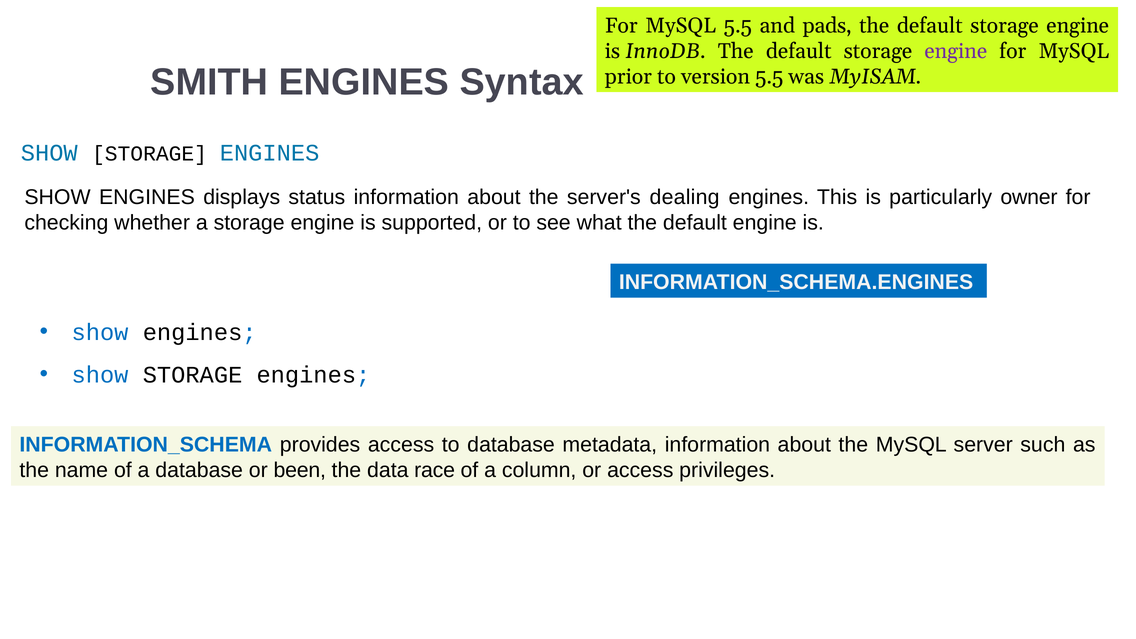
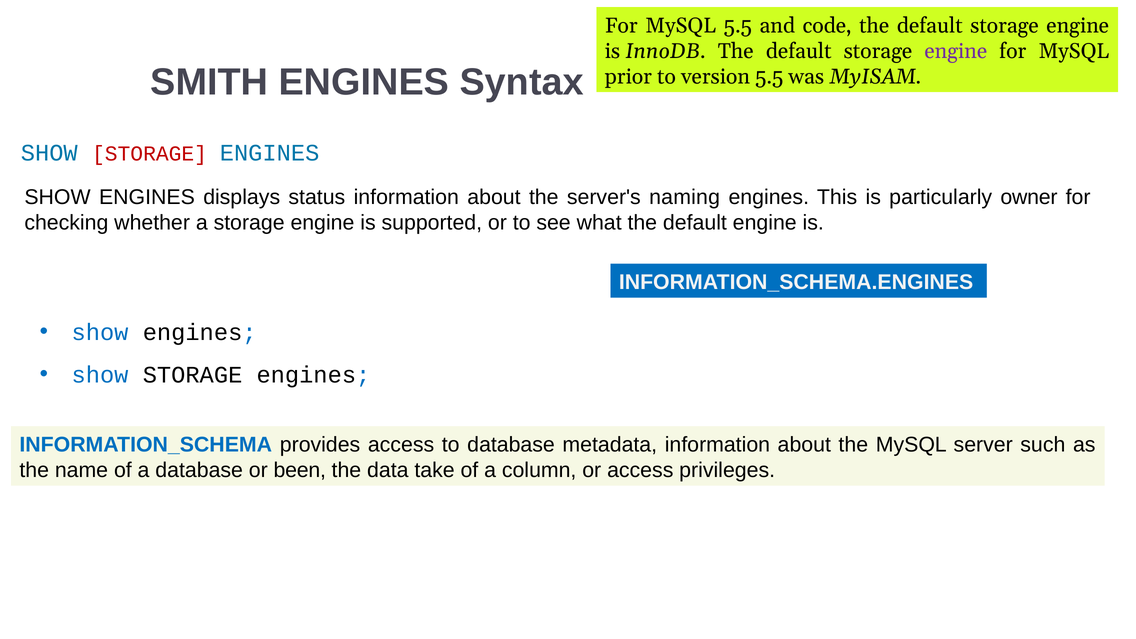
pads: pads -> code (827, 26)
STORAGE colour: black -> red (150, 154)
dealing: dealing -> naming (685, 197)
race: race -> take (435, 470)
